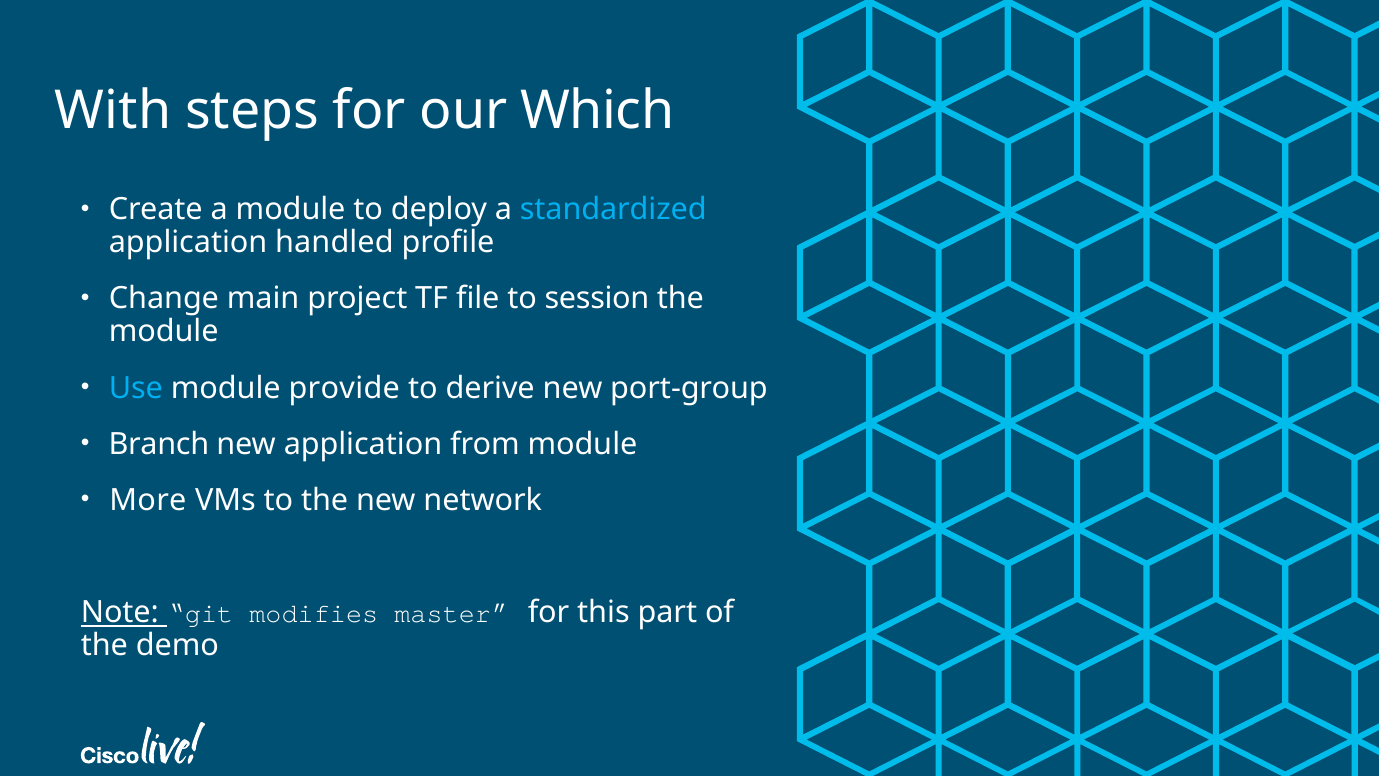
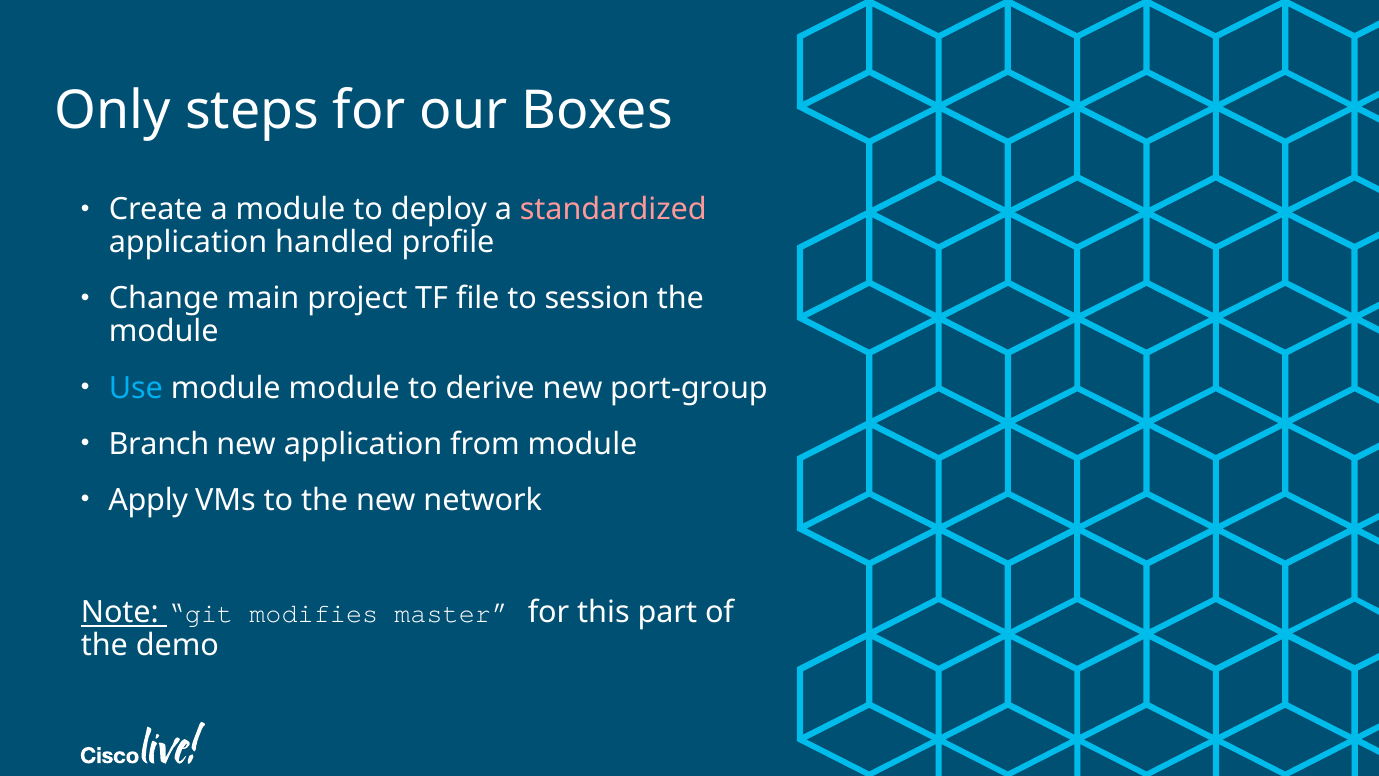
With: With -> Only (113, 111)
Which: Which -> Boxes (597, 111)
standardized colour: light blue -> pink (613, 210)
module provide: provide -> module (344, 388)
More: More -> Apply (148, 500)
